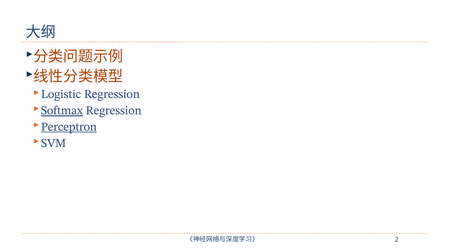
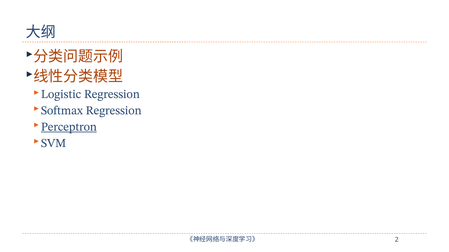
Softmax underline: present -> none (62, 111)
